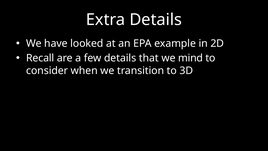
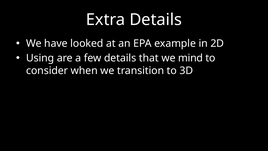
Recall: Recall -> Using (40, 58)
